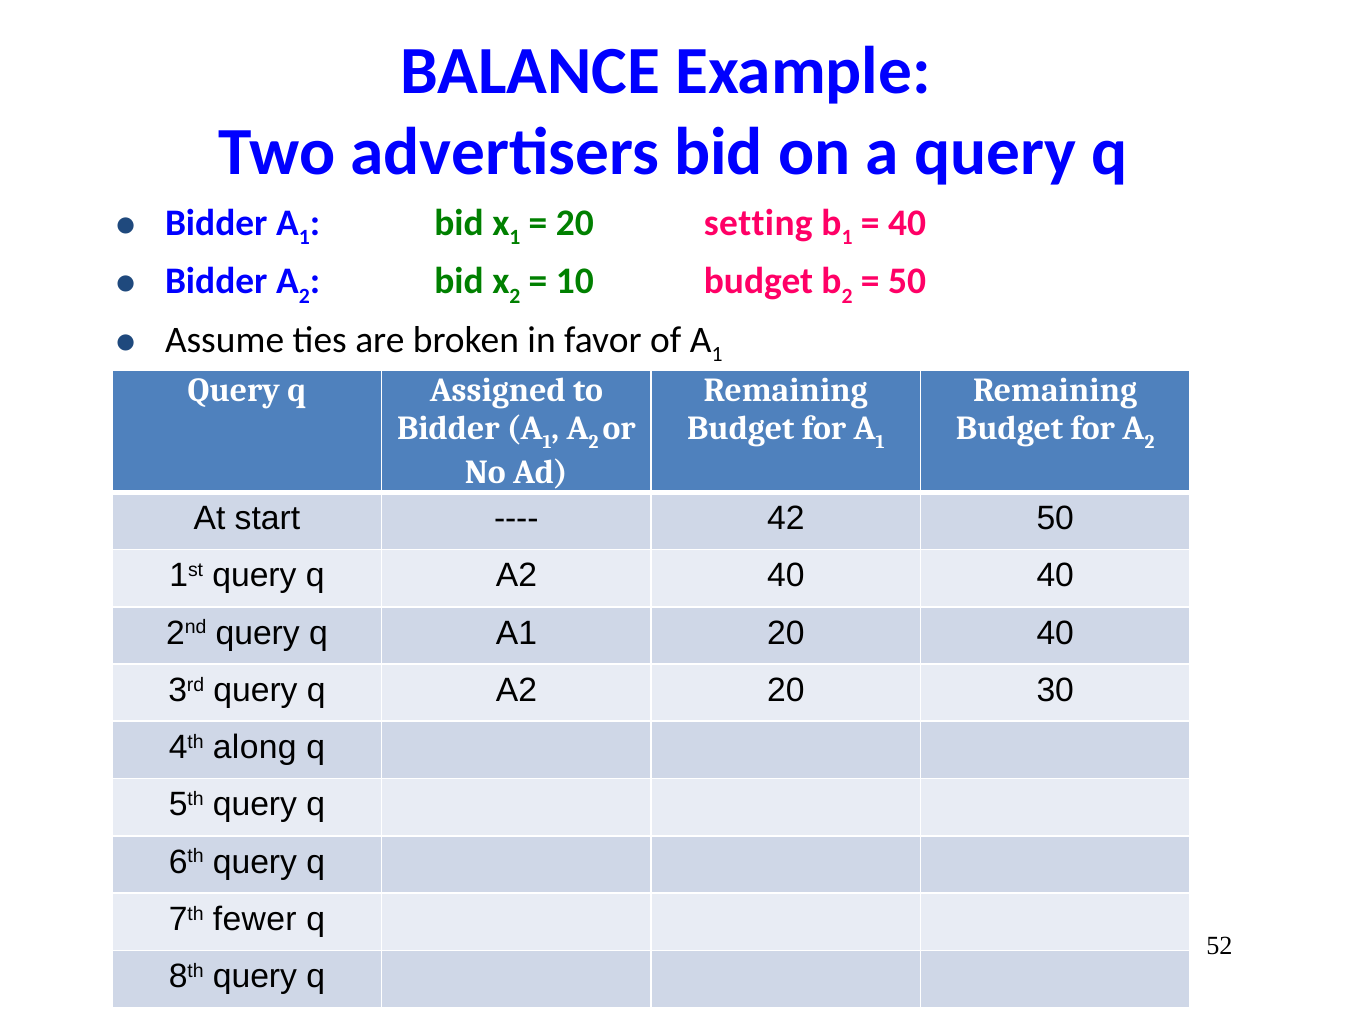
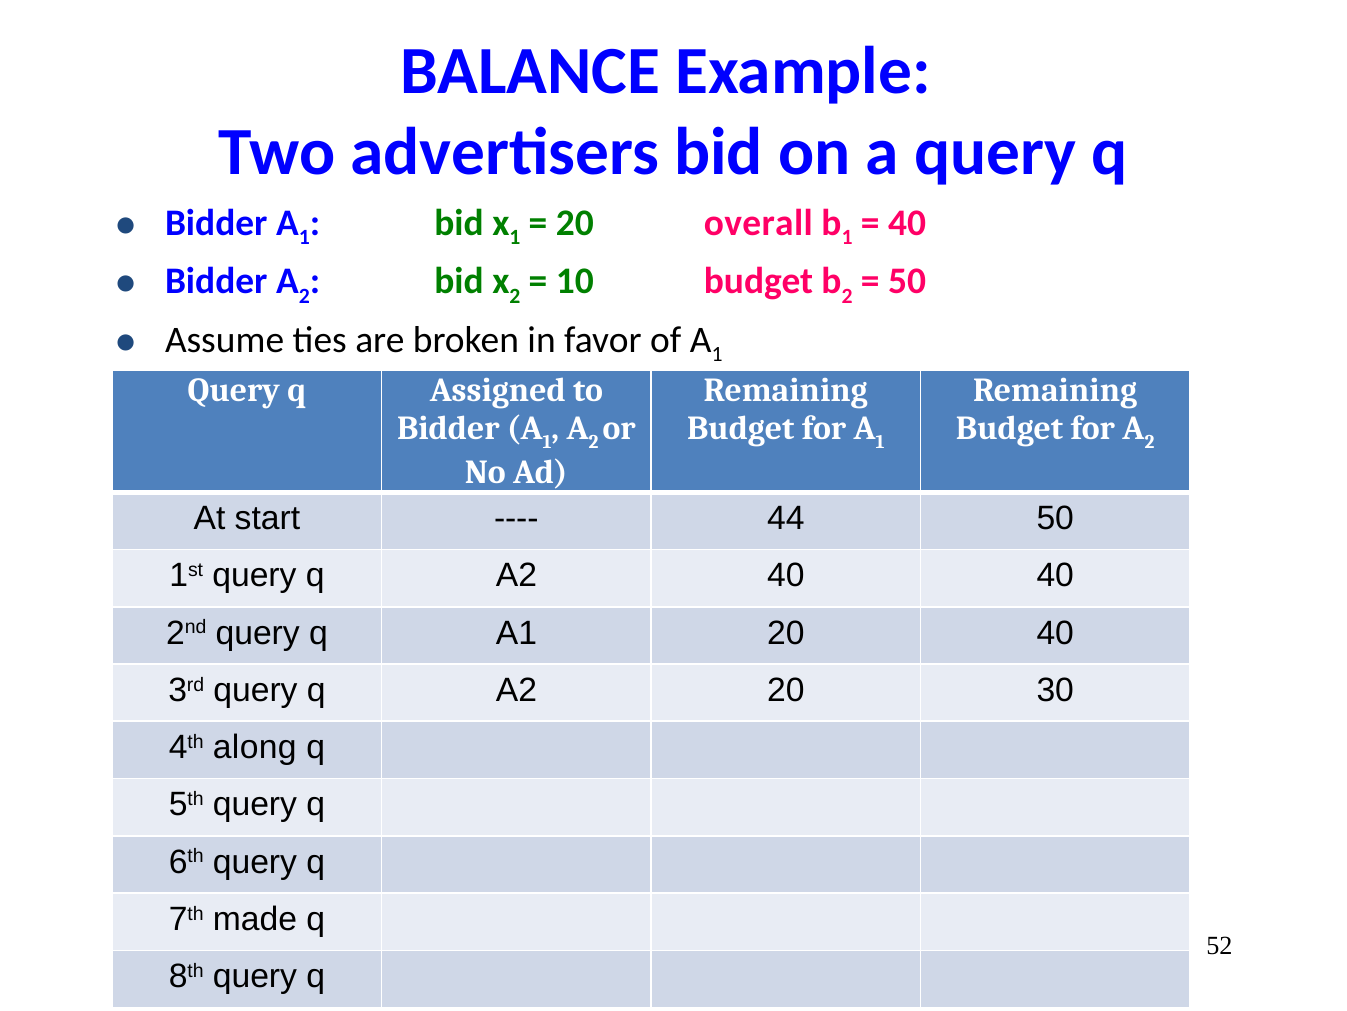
setting: setting -> overall (758, 223)
42: 42 -> 44 (786, 518)
fewer: fewer -> made (255, 919)
